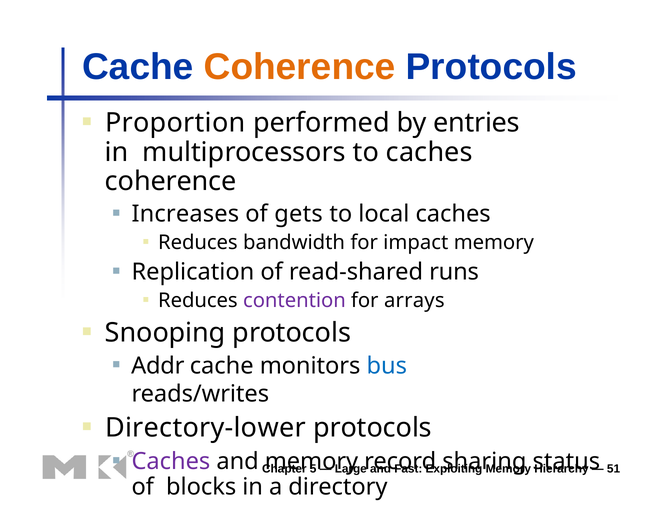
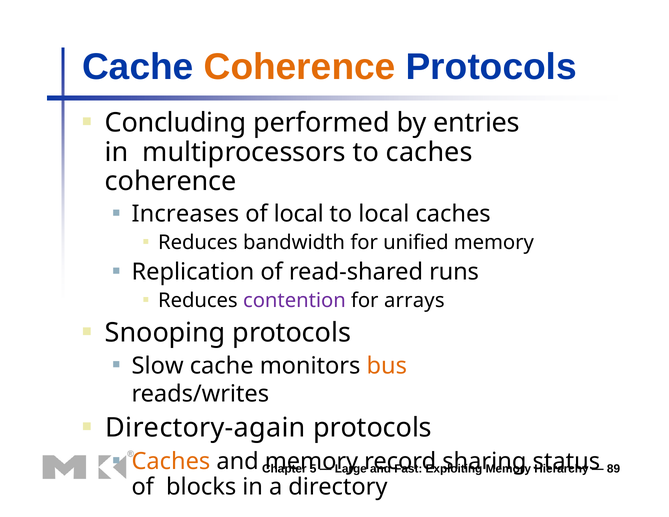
Proportion: Proportion -> Concluding (176, 123)
of gets: gets -> local (299, 214)
impact: impact -> unified (416, 243)
Addr: Addr -> Slow (158, 366)
bus colour: blue -> orange (387, 366)
Directory-lower: Directory-lower -> Directory-again (205, 428)
Caches colour: purple -> orange (171, 461)
51: 51 -> 89 (614, 469)
